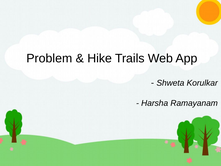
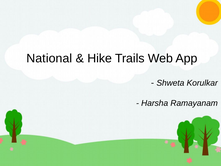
Problem: Problem -> National (49, 58)
